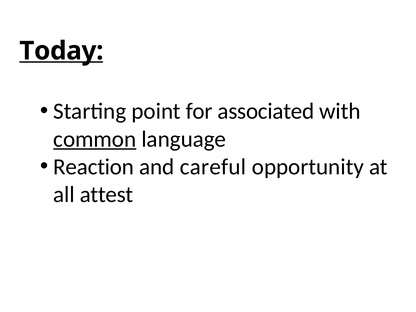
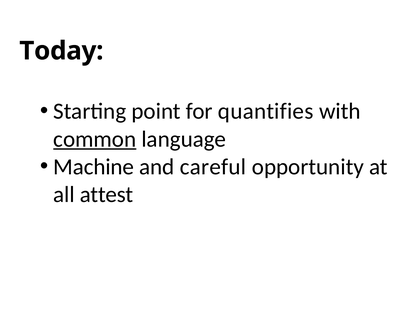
Today underline: present -> none (61, 51)
associated: associated -> quantifies (266, 111)
Reaction: Reaction -> Machine (94, 167)
